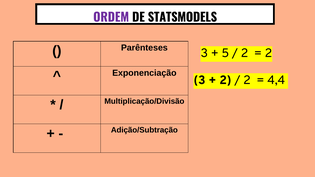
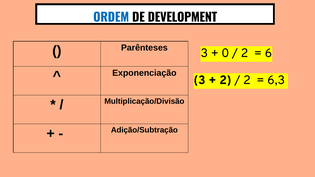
ORDEM colour: purple -> blue (111, 18)
STATSMODELS: STATSMODELS -> DEVELOPMENT (182, 18)
5: 5 -> 0 (225, 53)
2: 2 -> 6 (268, 53)
4,4: 4,4 -> 6,3 (276, 80)
